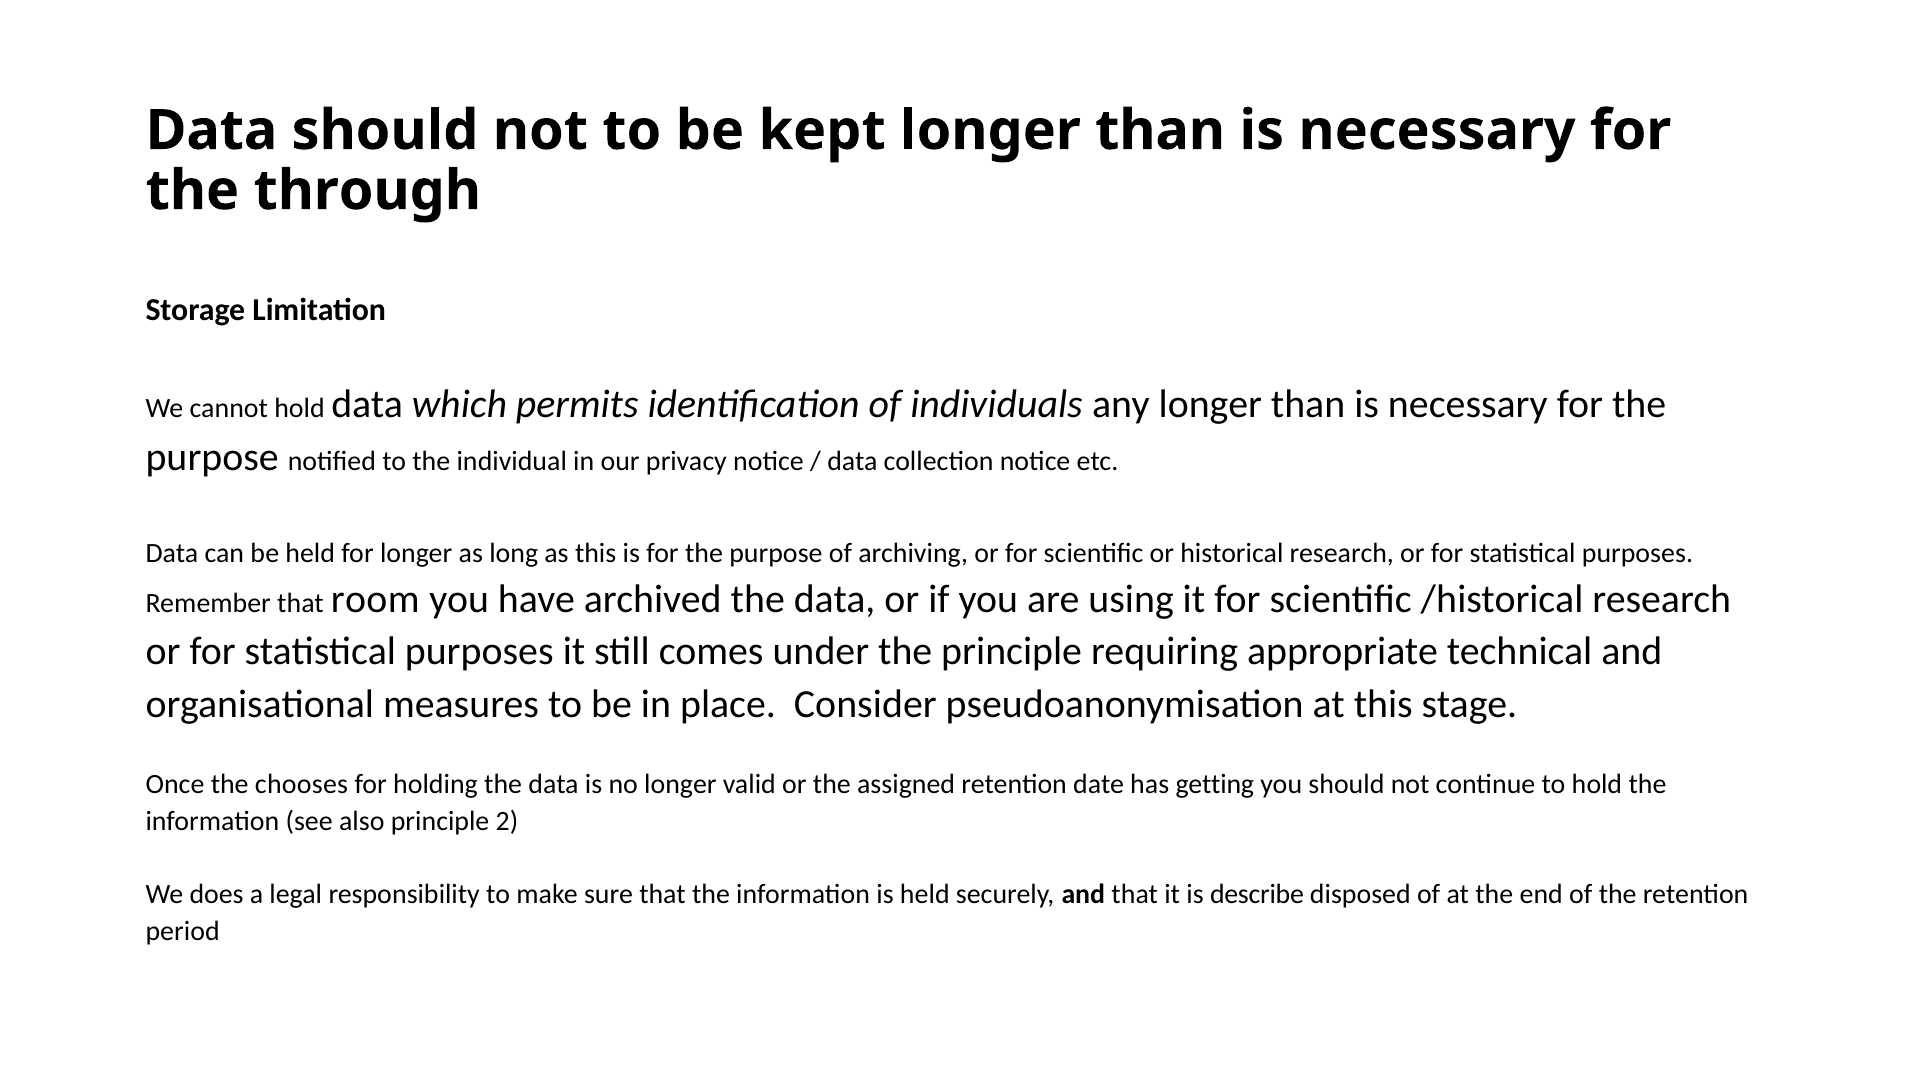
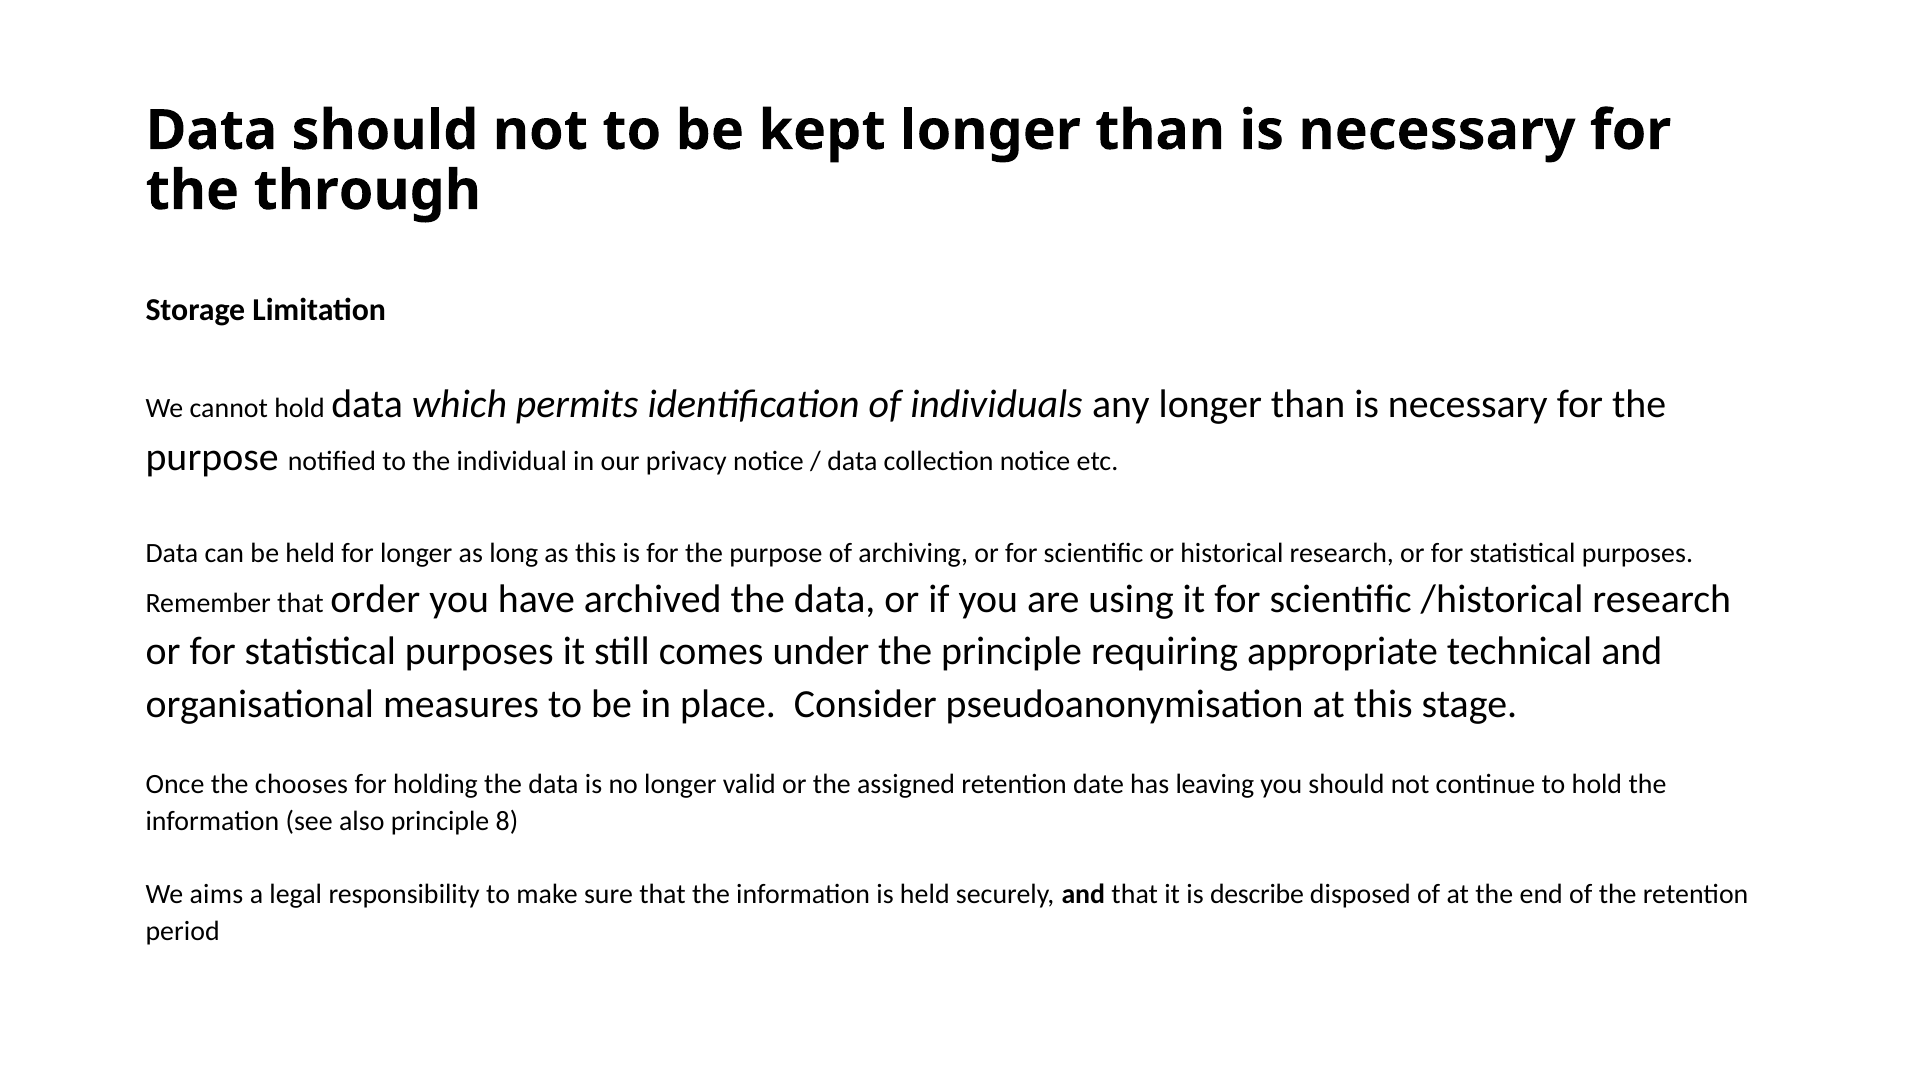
room: room -> order (375, 599)
getting: getting -> leaving (1215, 784)
2: 2 -> 8 (507, 821)
does: does -> aims (216, 895)
